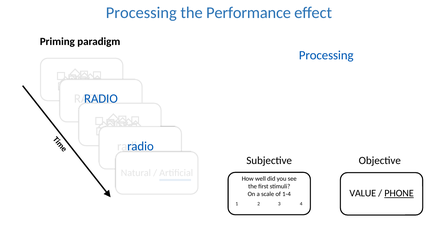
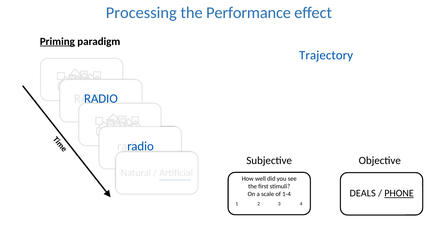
Priming underline: none -> present (57, 41)
Processing: Processing -> Trajectory (326, 55)
VALUE: VALUE -> DEALS (363, 194)
